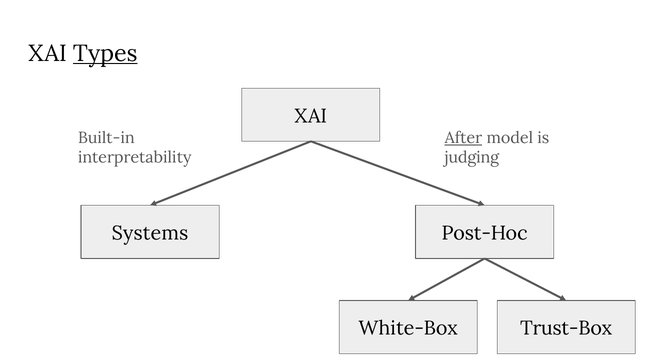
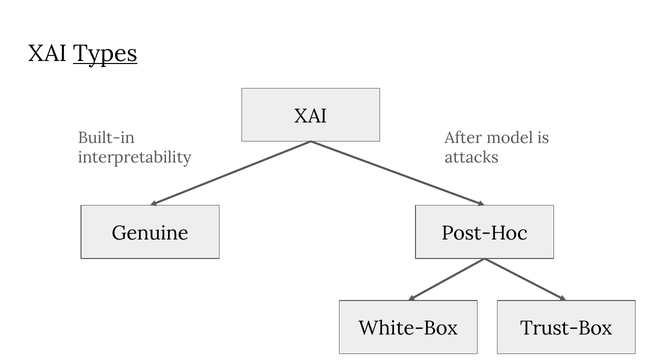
After underline: present -> none (463, 138)
judging: judging -> attacks (472, 157)
Systems: Systems -> Genuine (150, 233)
